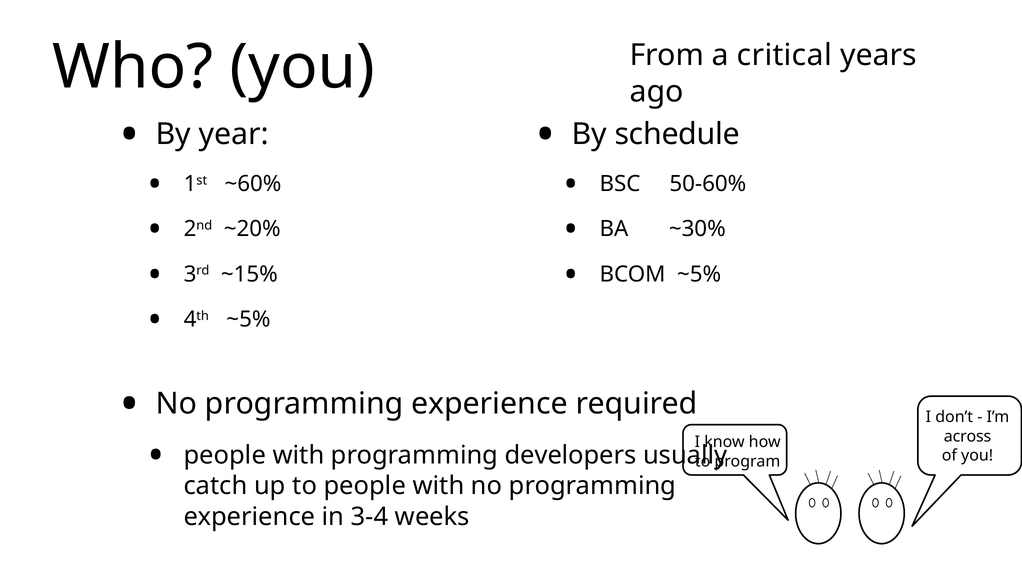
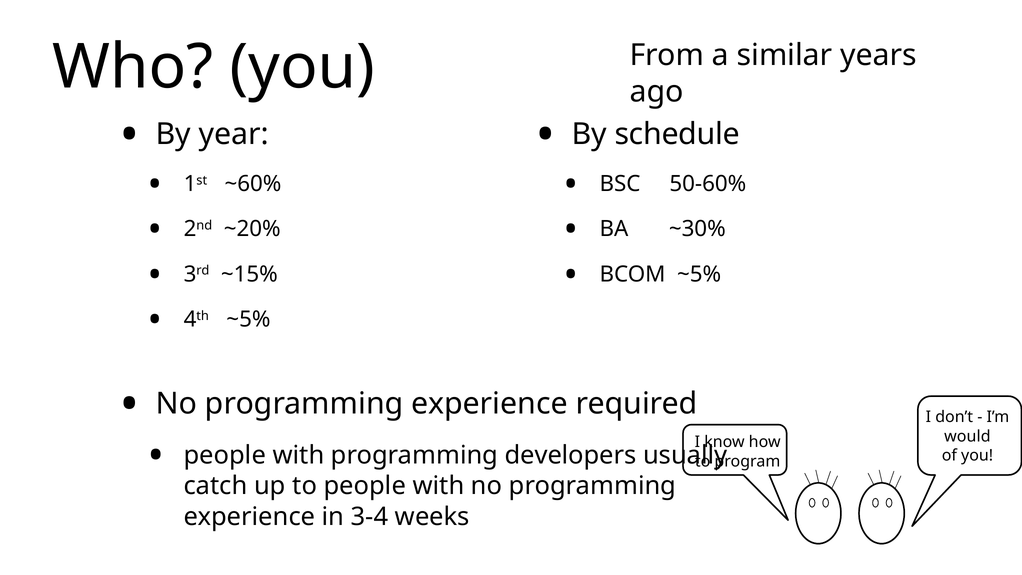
critical: critical -> similar (785, 55)
across: across -> would (967, 436)
